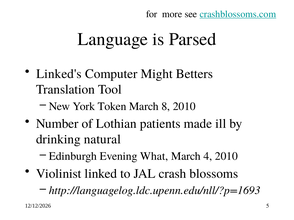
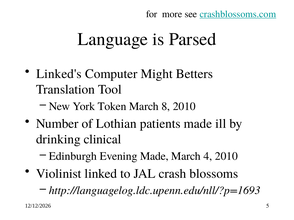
natural: natural -> clinical (102, 140)
Evening What: What -> Made (154, 156)
